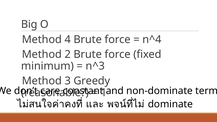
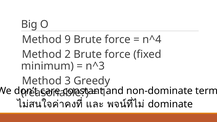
4: 4 -> 9 (68, 39)
